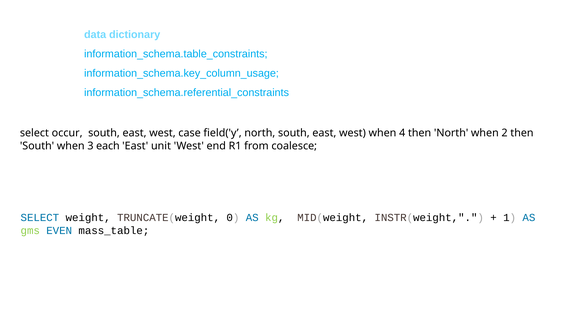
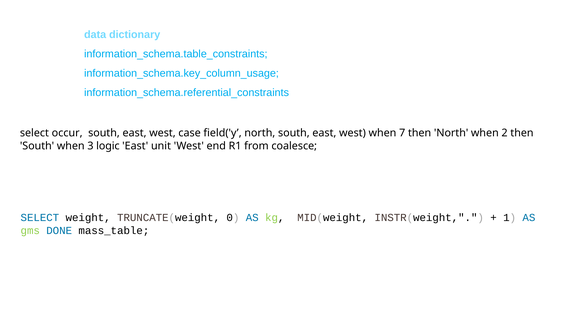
4: 4 -> 7 (402, 133)
each: each -> logic (108, 146)
EVEN: EVEN -> DONE (59, 230)
